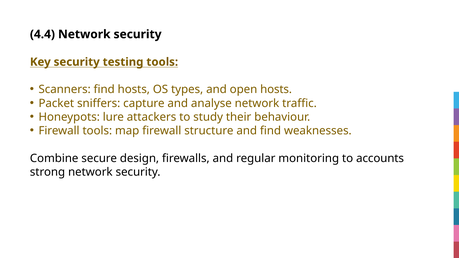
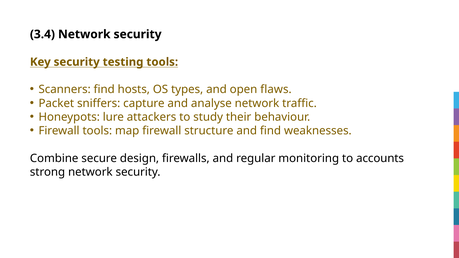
4.4: 4.4 -> 3.4 (42, 34)
open hosts: hosts -> flaws (276, 90)
